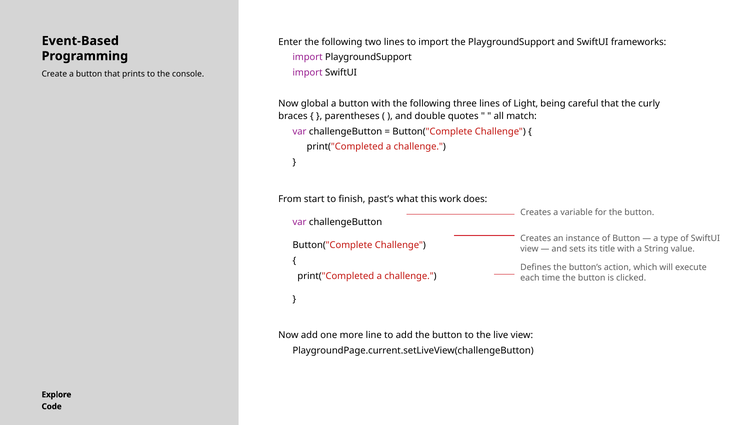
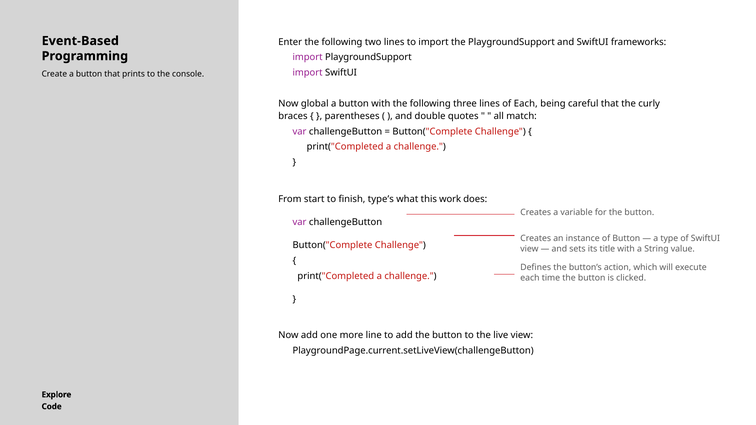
of Light: Light -> Each (526, 104)
past’s: past’s -> type’s (381, 199)
